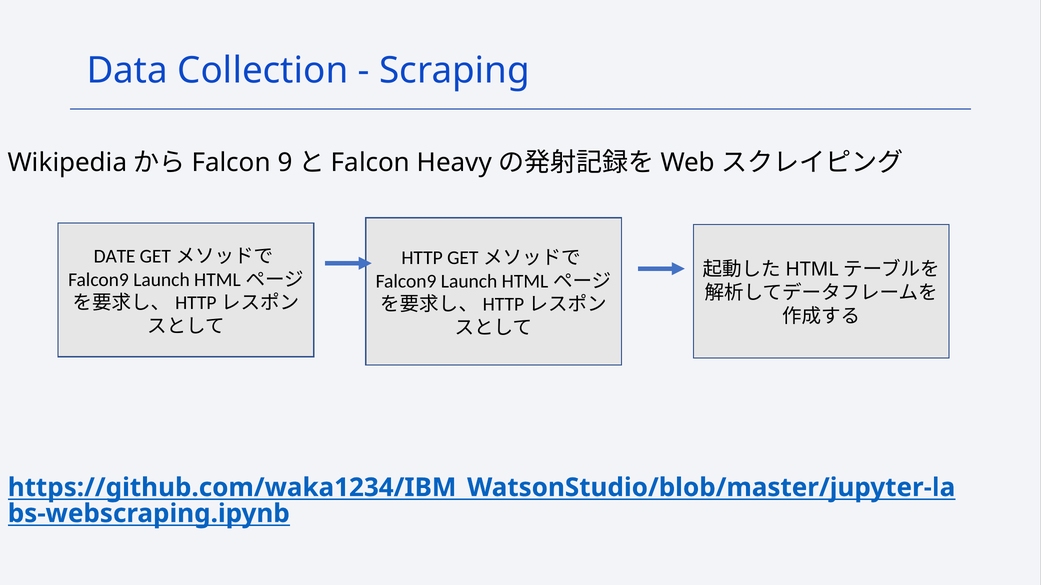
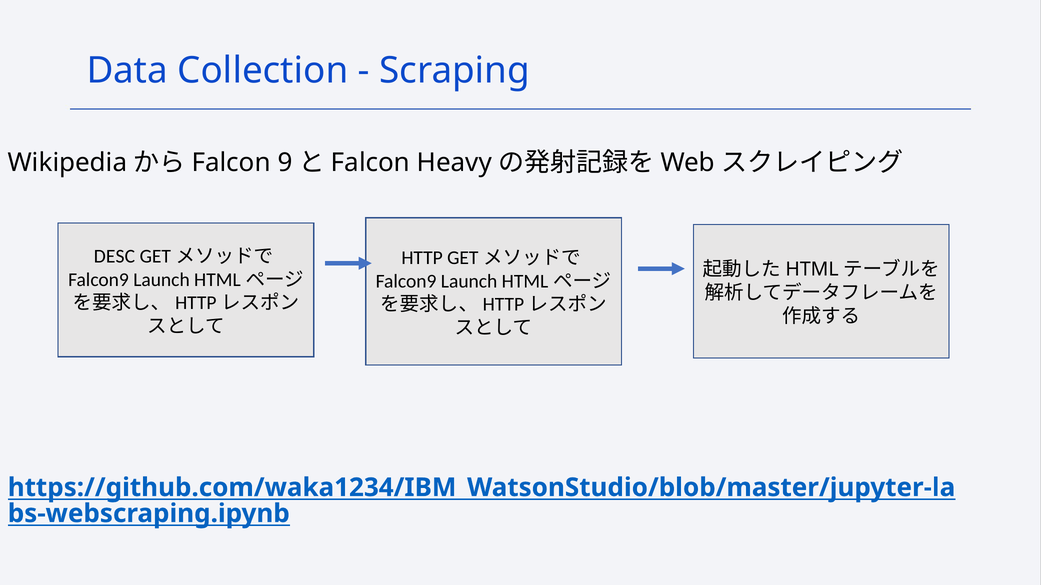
DATE: DATE -> DESC (114, 256)
